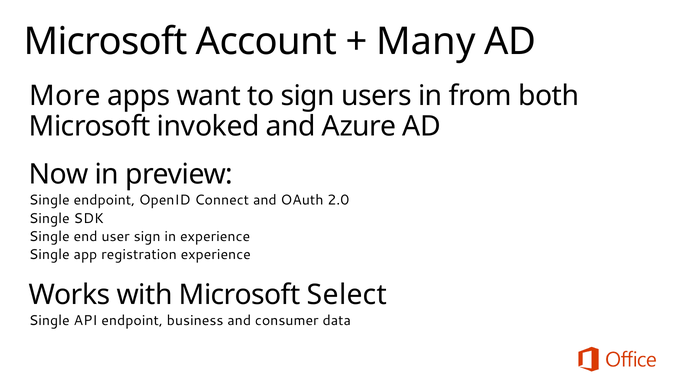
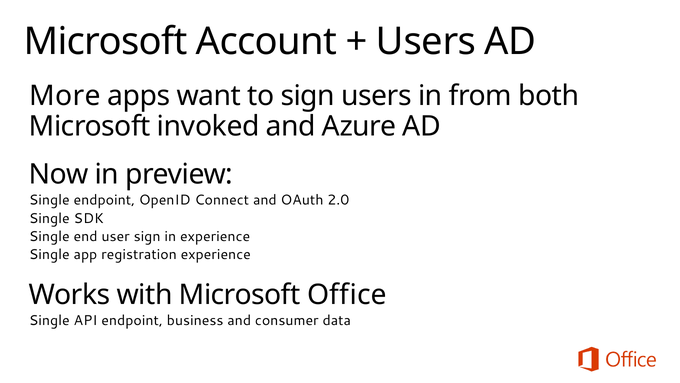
Many: Many -> Users (426, 42)
Select: Select -> Office (347, 294)
